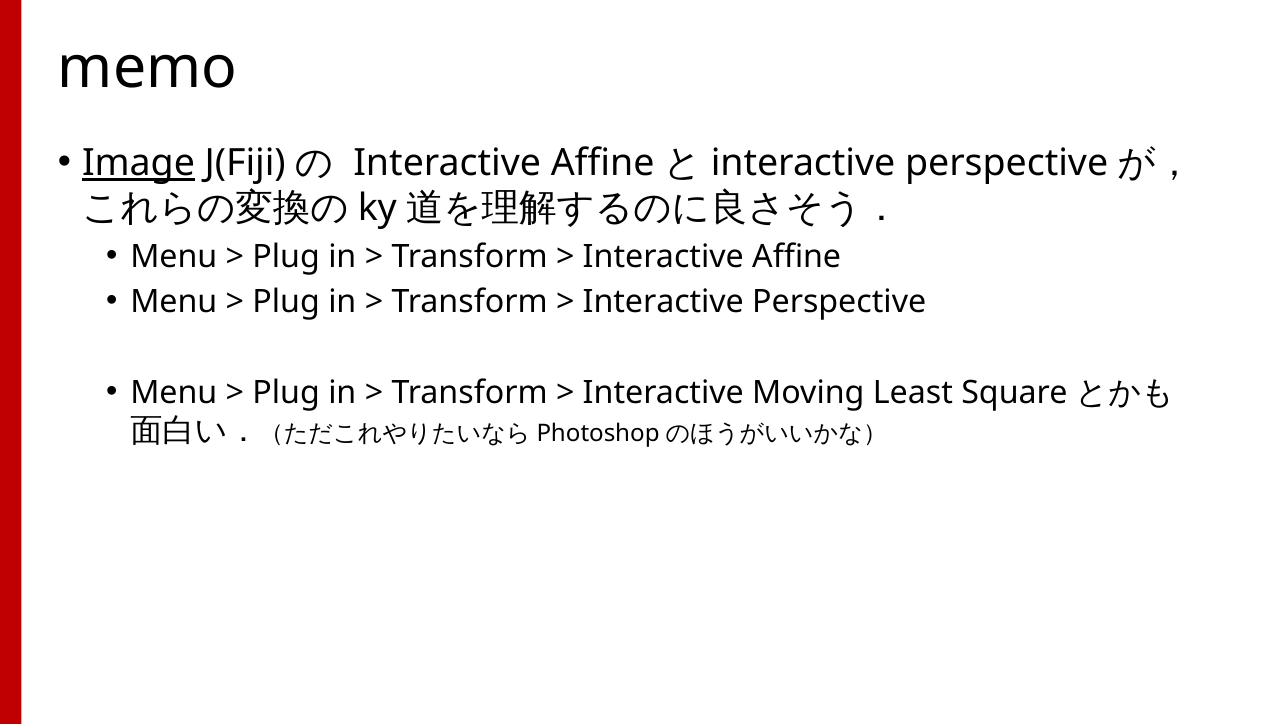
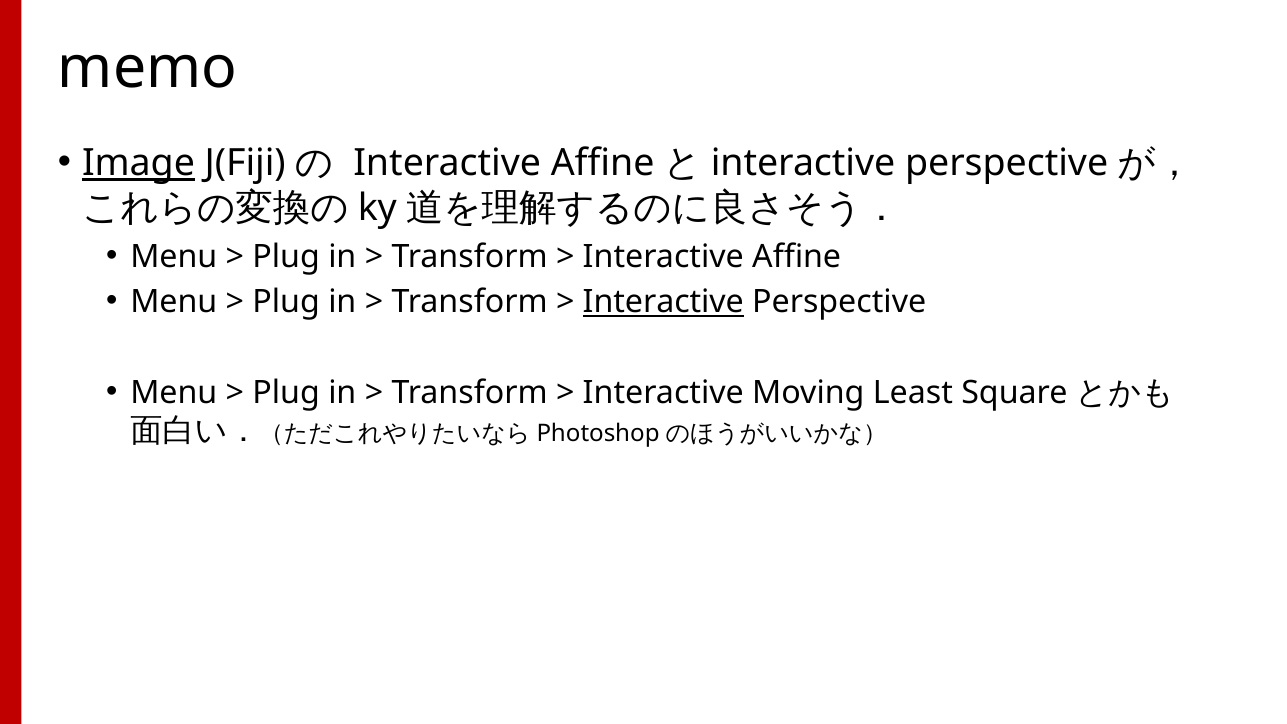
Interactive underline: none -> present (663, 302)
